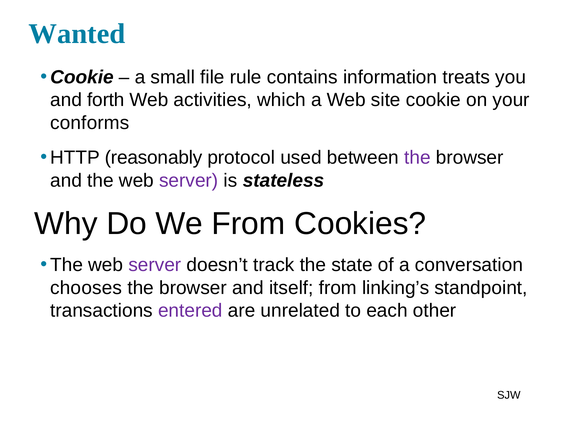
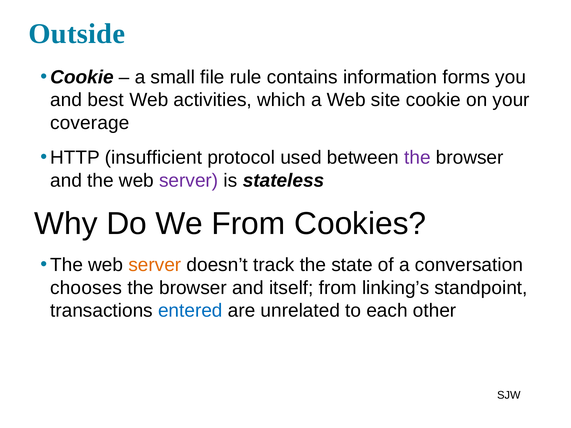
Wanted: Wanted -> Outside (77, 34)
treats: treats -> forms (466, 77)
forth: forth -> best (106, 100)
conforms: conforms -> coverage (90, 123)
reasonably: reasonably -> insufficient (153, 158)
server colour: purple -> orange (155, 265)
entered colour: purple -> blue (190, 311)
